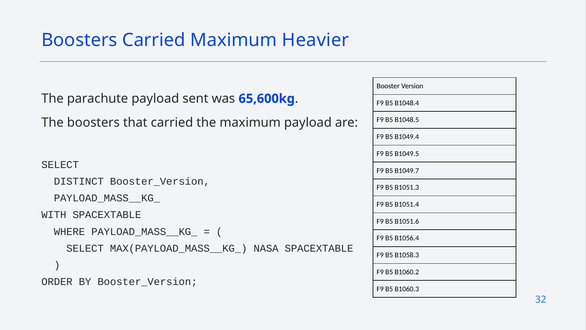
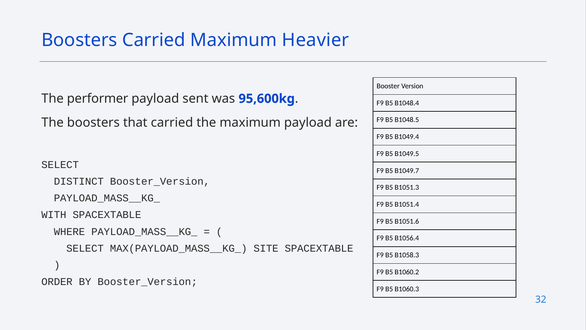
parachute: parachute -> performer (98, 99)
65,600kg: 65,600kg -> 95,600kg (267, 99)
NASA: NASA -> SITE (266, 248)
